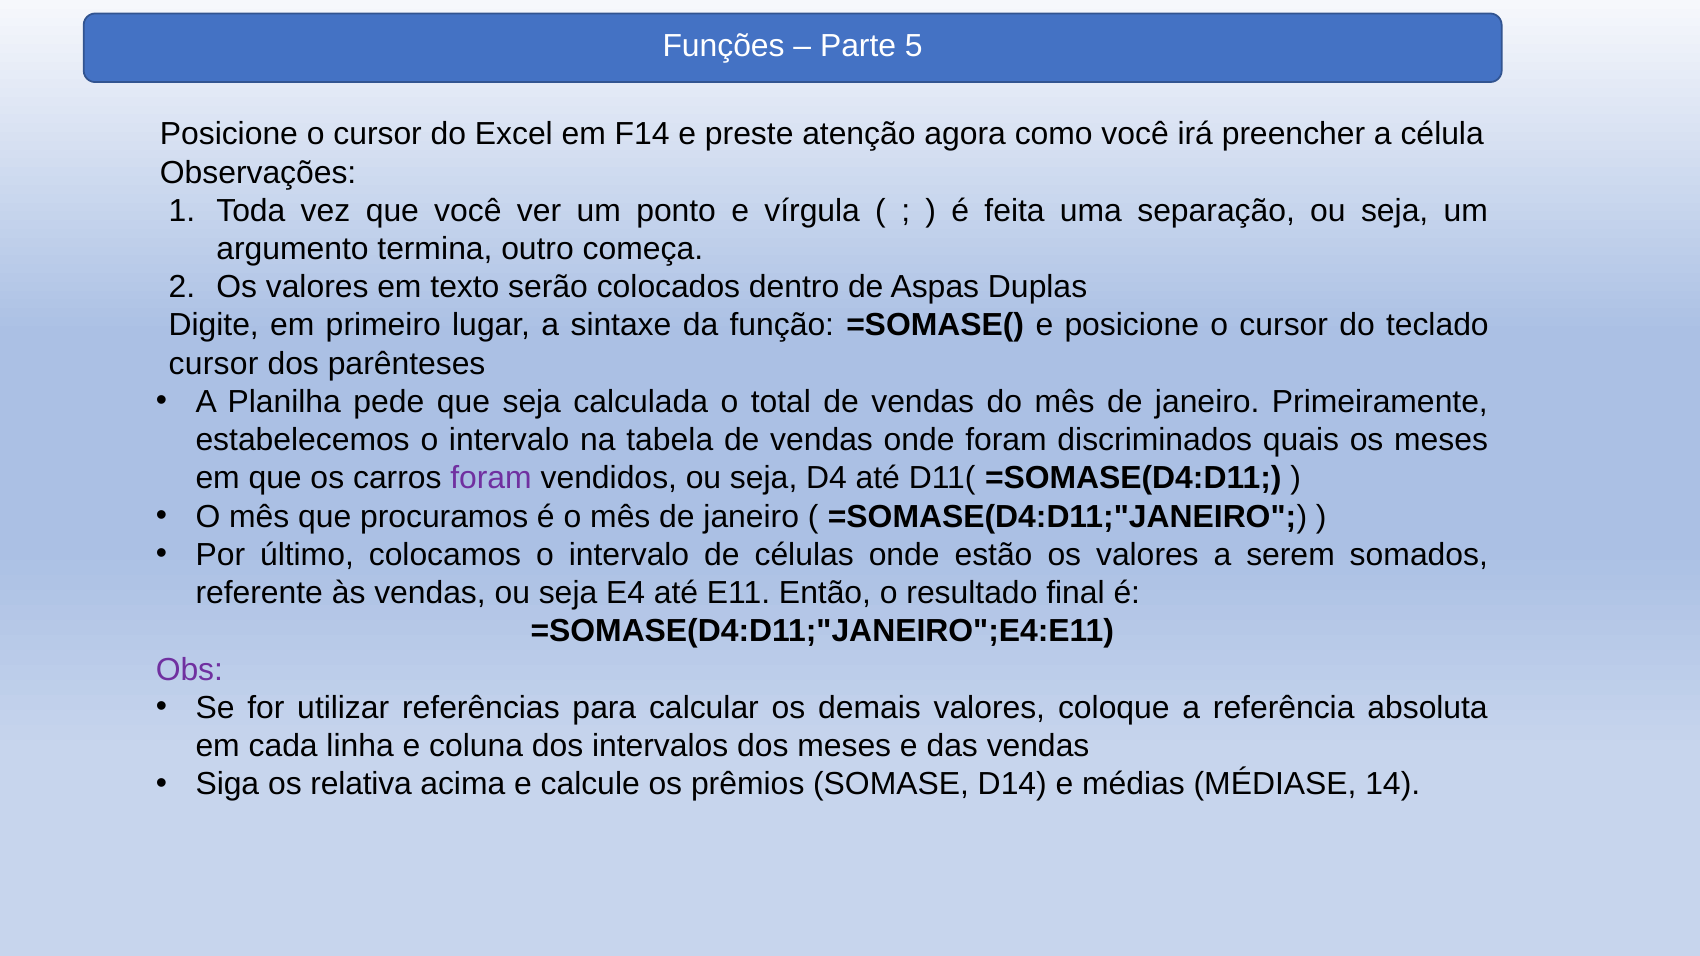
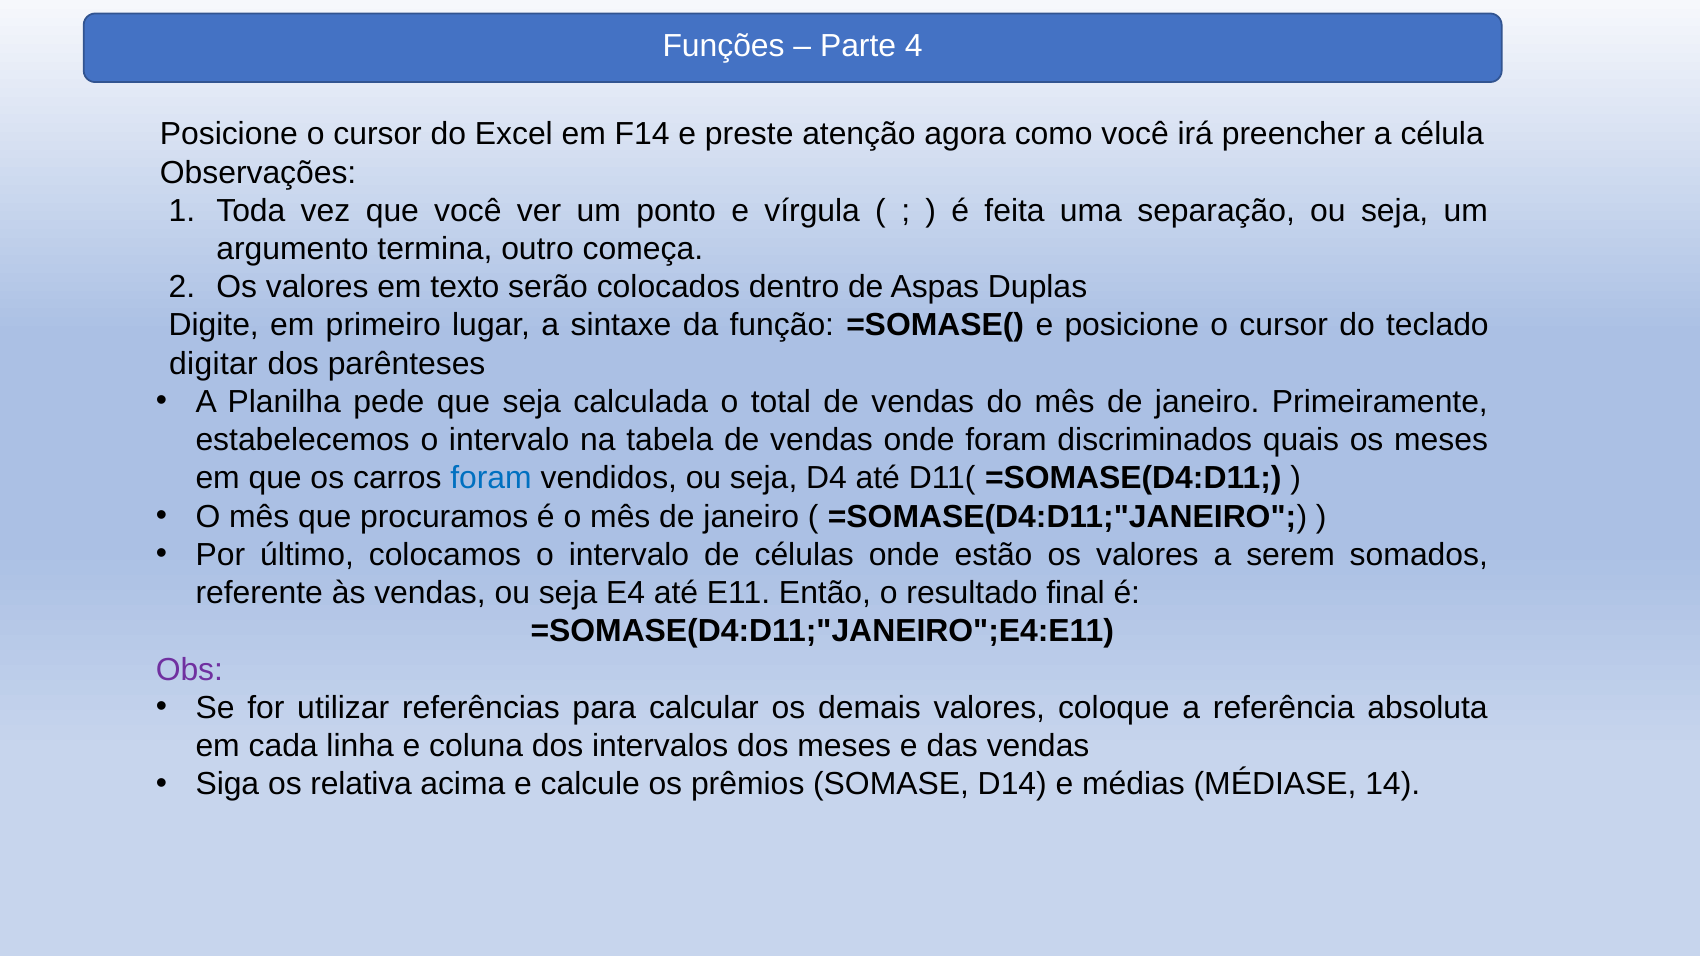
5: 5 -> 4 (914, 46)
cursor: cursor -> digitar (214, 364)
foram colour: purple -> blue (491, 479)
